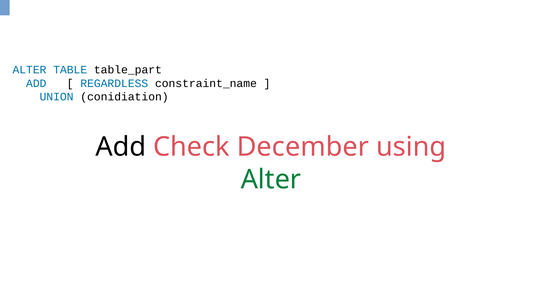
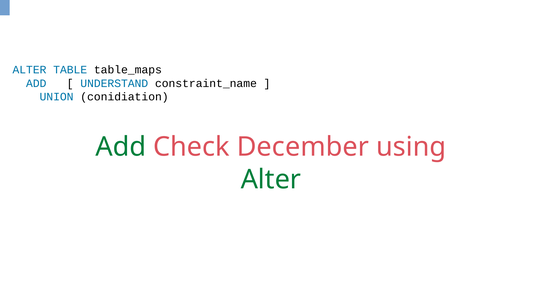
table_part: table_part -> table_maps (128, 70)
REGARDLESS: REGARDLESS -> UNDERSTAND (114, 83)
Add colour: black -> green (121, 147)
